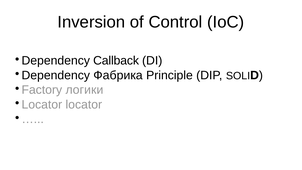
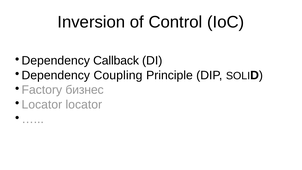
Фабрика: Фабрика -> Coupling (118, 75)
логики: логики -> бизнес (85, 90)
